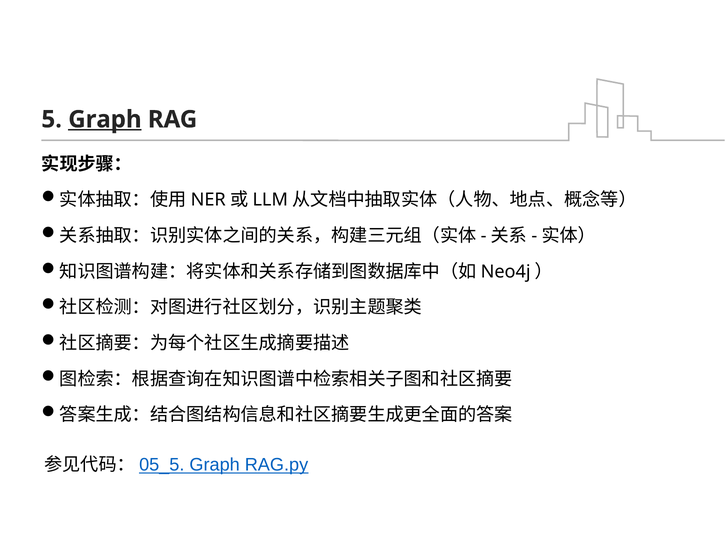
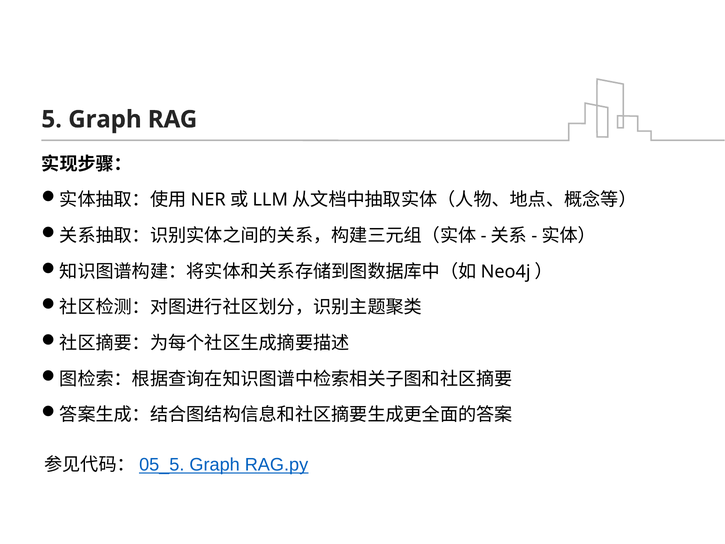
Graph underline: present -> none (105, 119)
